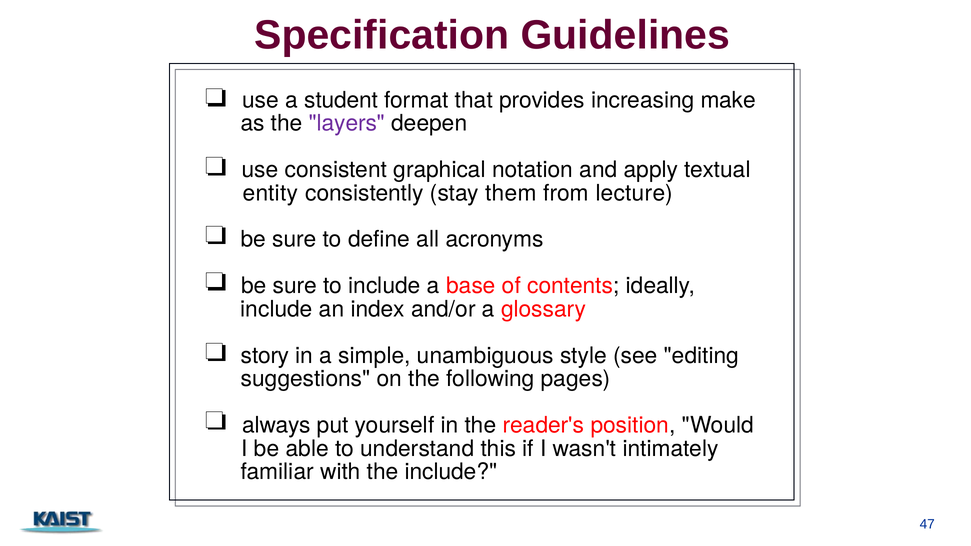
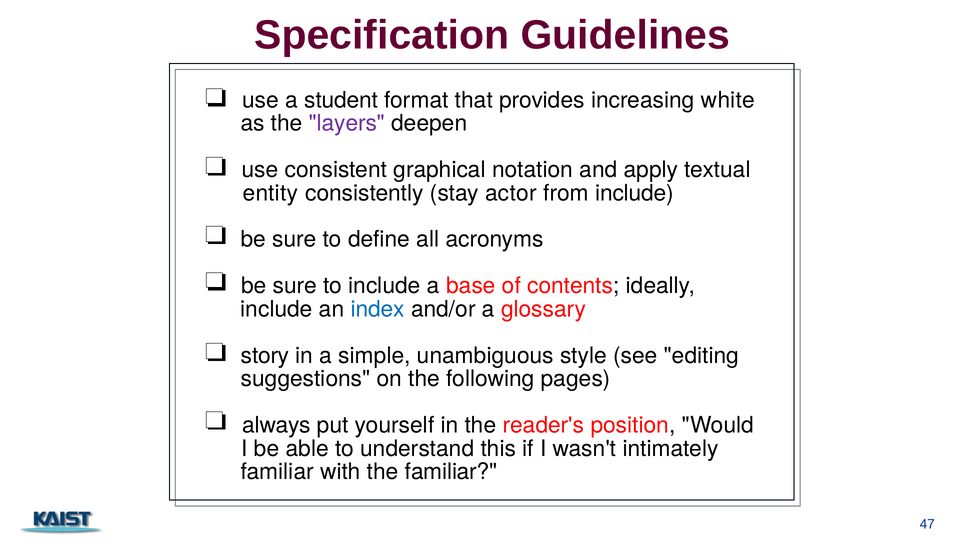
make: make -> white (728, 100)
them: them -> actor (511, 193)
from lecture: lecture -> include (634, 193)
index colour: black -> blue (378, 309)
the include: include -> familiar (451, 472)
